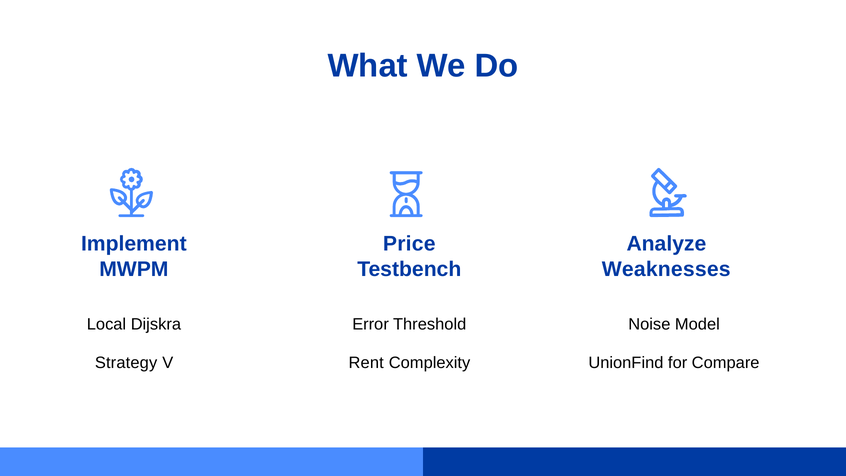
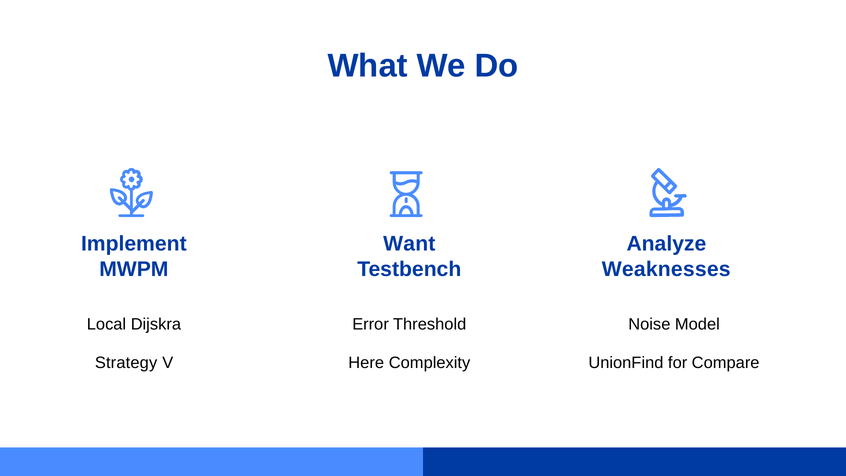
Price: Price -> Want (409, 244)
Rent: Rent -> Here (366, 363)
